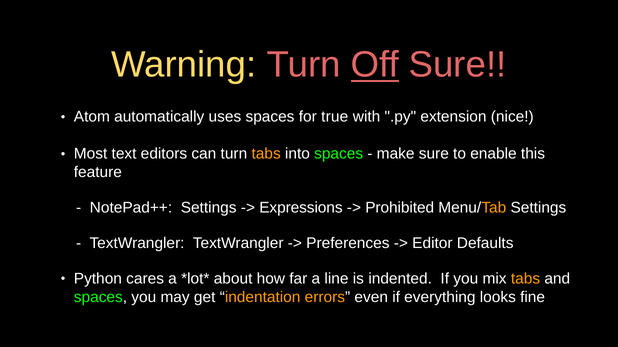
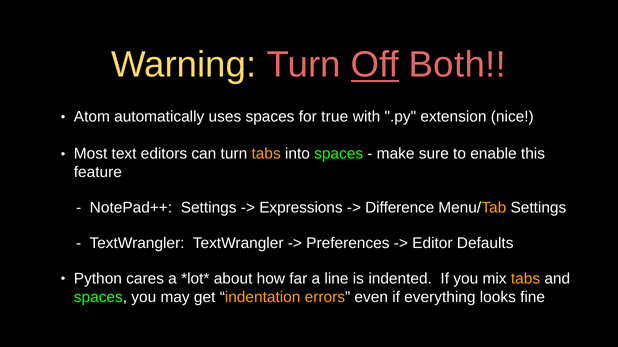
Sure: Sure -> Both (457, 65)
Prohibited: Prohibited -> Difference (400, 208)
